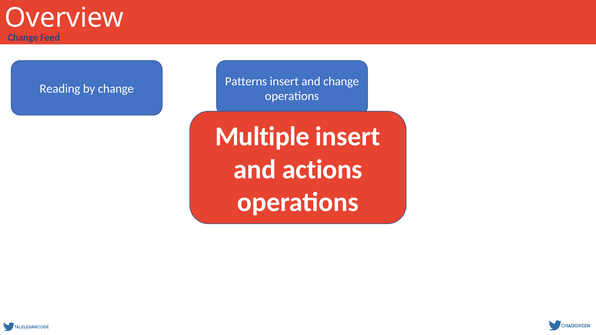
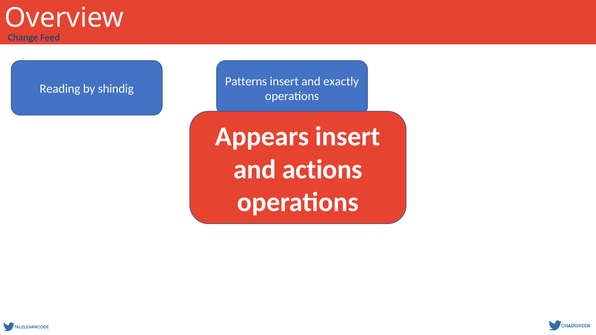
and change: change -> exactly (341, 81)
by change: change -> shindig (116, 89)
Multiple: Multiple -> Appears (262, 137)
